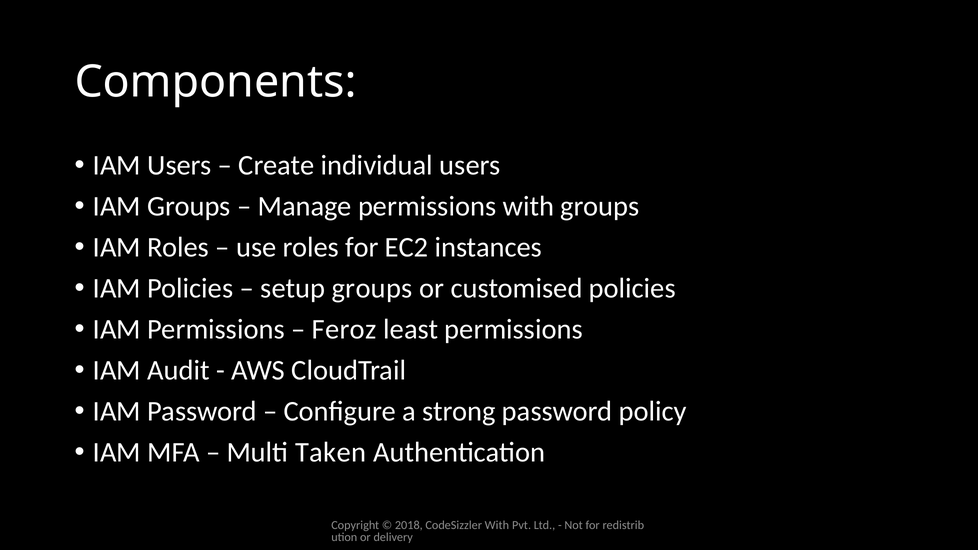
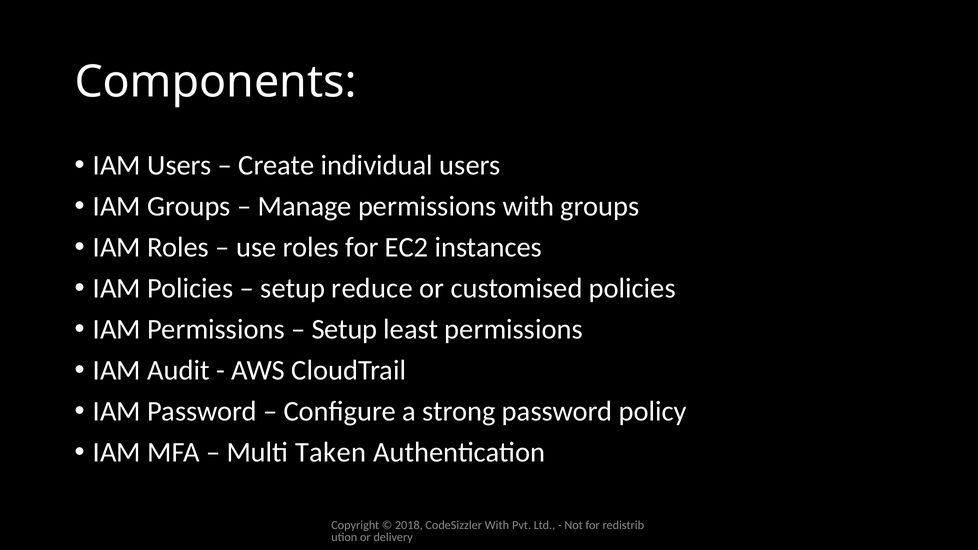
setup groups: groups -> reduce (372, 288)
Feroz: Feroz -> Setup (344, 329)
